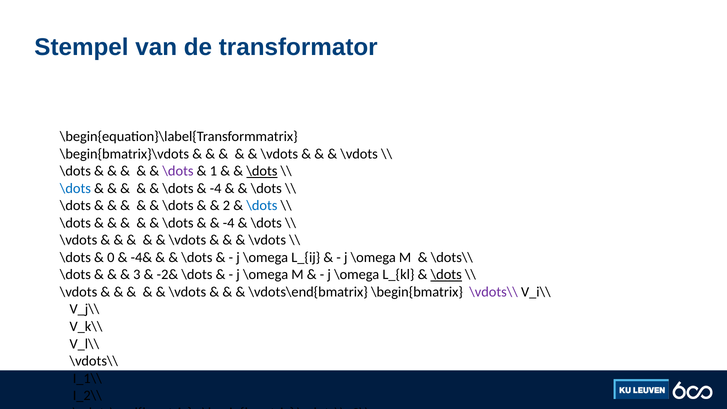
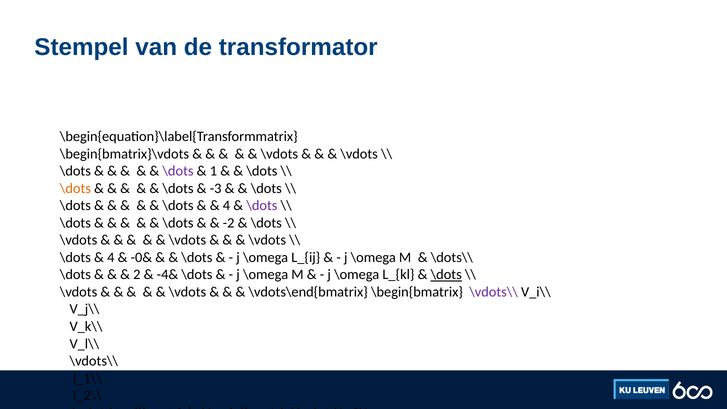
\dots underline: present -> none (262, 171)
\dots colour: blue -> orange (75, 188)
-4: -4 -> -3 (216, 188)
2: 2 -> 4 (226, 206)
\dots colour: blue -> purple (262, 206)
-4: -4 -> -2 (229, 223)
0: 0 -> 4 (111, 257)
-4&: -4& -> -0& (141, 257)
3: 3 -> 2 (137, 275)
-2&: -2& -> -4& (167, 275)
